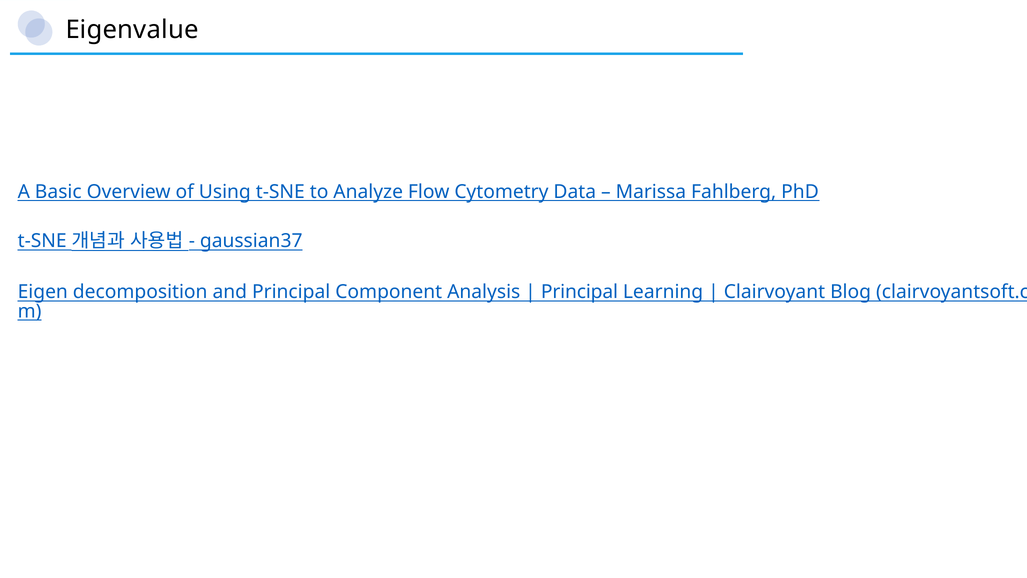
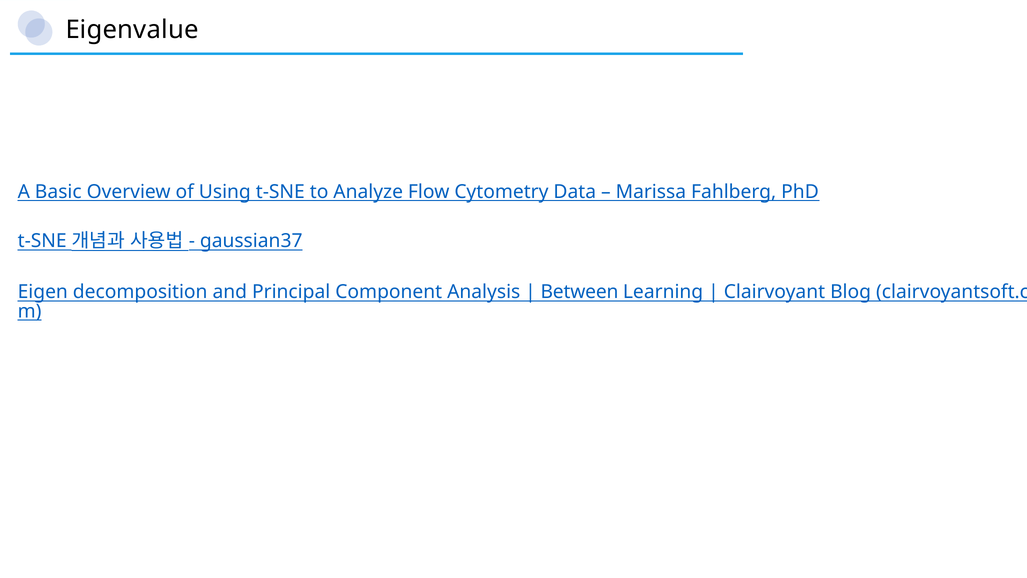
Principal: Principal -> Between (580, 292)
